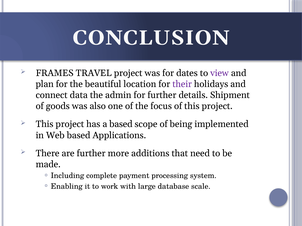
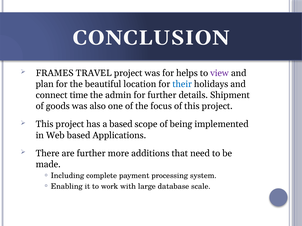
dates: dates -> helps (187, 73)
their colour: purple -> blue (182, 84)
data: data -> time (79, 95)
